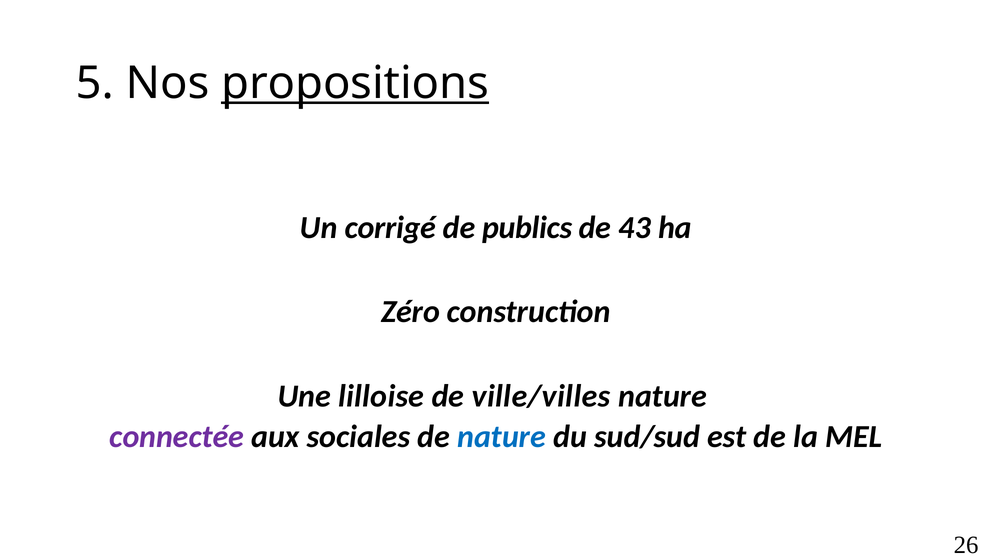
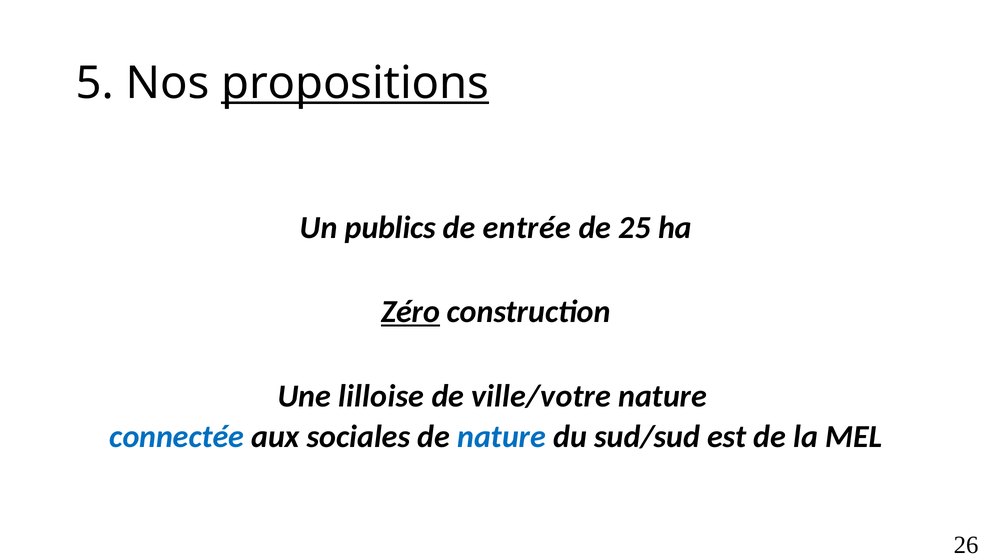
corrigé: corrigé -> publics (390, 228)
publics: publics -> entrée (527, 228)
43: 43 -> 25 (635, 228)
Zéro underline: none -> present (411, 312)
ville/villes: ville/villes -> ville/votre (541, 396)
connectée colour: purple -> blue (177, 437)
